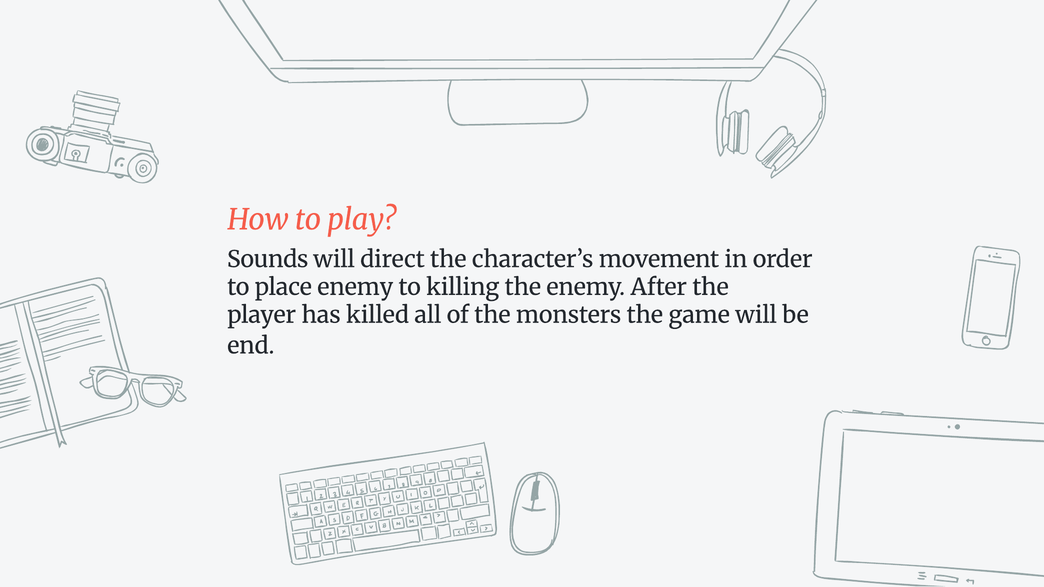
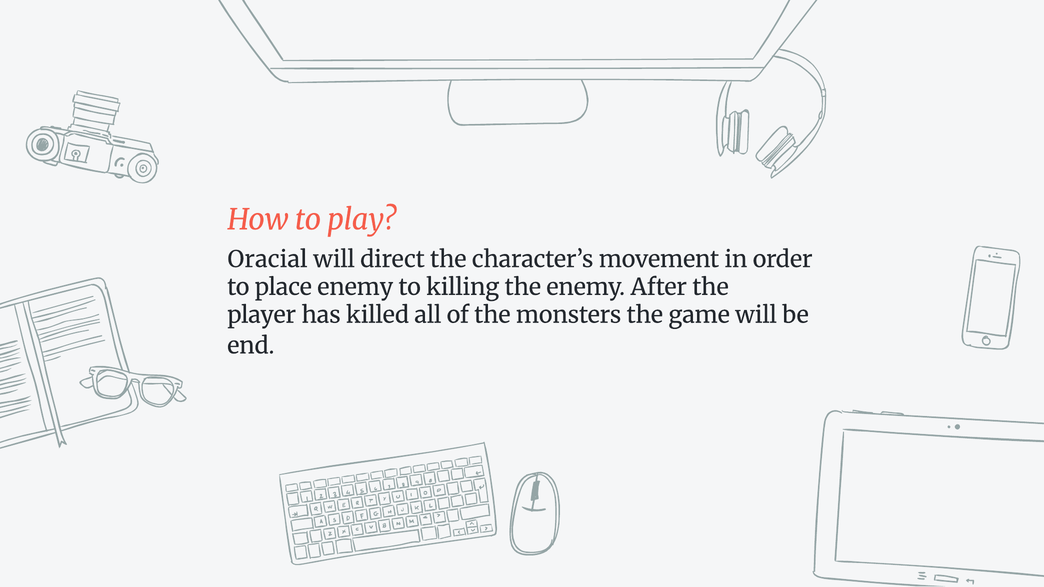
Sounds: Sounds -> Oracial (267, 260)
